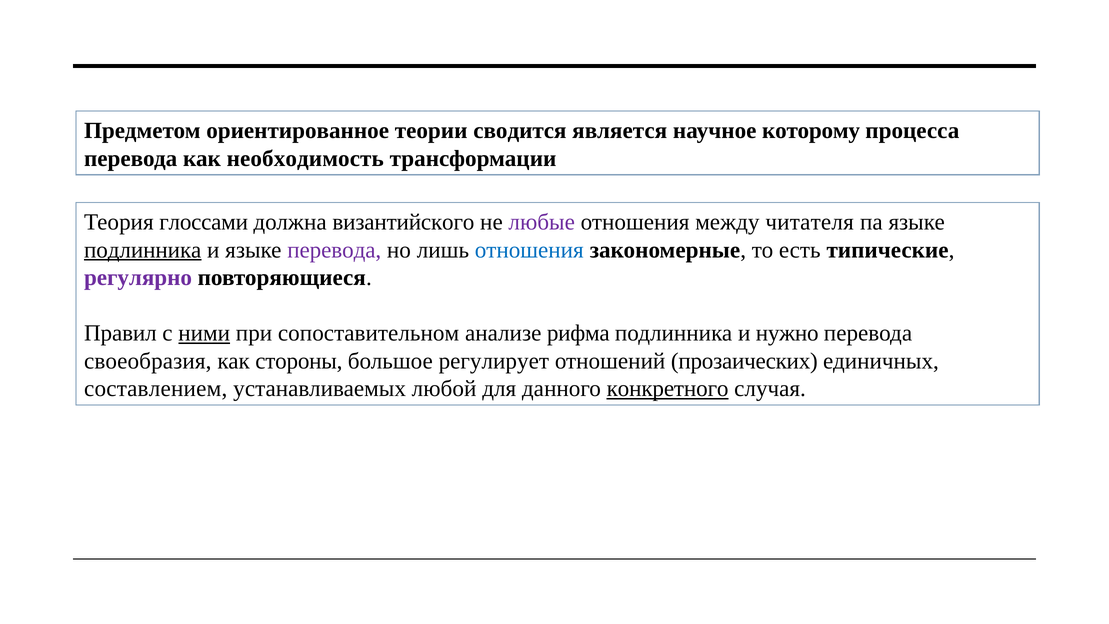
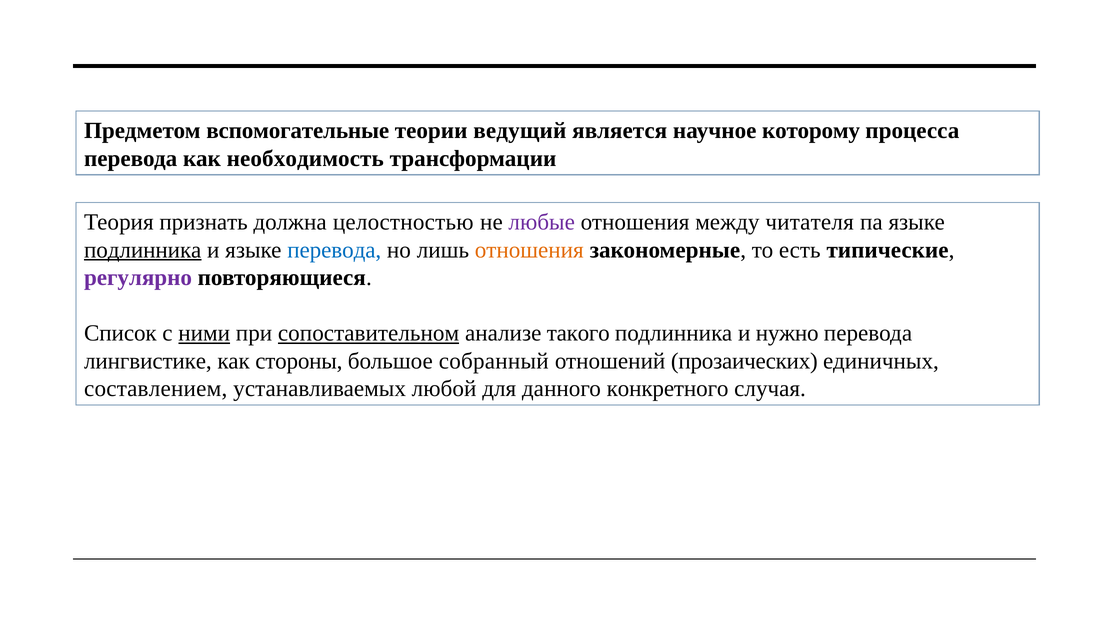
ориентированное: ориентированное -> вспомогательные (298, 131)
сводится: сводится -> ведущий (520, 131)
глоссами: глоссами -> признать (204, 222)
византийского: византийского -> целостностью (403, 222)
перевода colour: purple -> blue (334, 250)
отношения colour: blue -> orange (529, 250)
Правил: Правил -> Список (120, 333)
сопоставительном underline: none -> present (369, 333)
рифма: рифма -> такого (578, 333)
своеобразия: своеобразия -> лингвистике (148, 361)
регулирует: регулирует -> собранный (494, 361)
конкретного underline: present -> none (668, 389)
